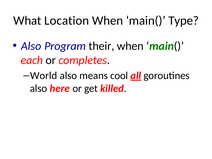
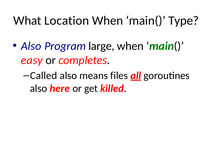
their: their -> large (101, 46)
each: each -> easy (32, 60)
World: World -> Called (44, 76)
cool: cool -> files (119, 76)
